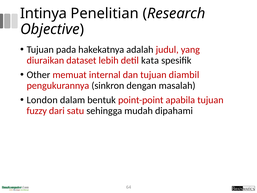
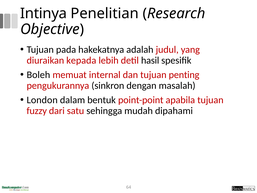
dataset: dataset -> kepada (81, 60)
kata: kata -> hasil (150, 60)
Other: Other -> Boleh (38, 75)
diambil: diambil -> penting (184, 75)
